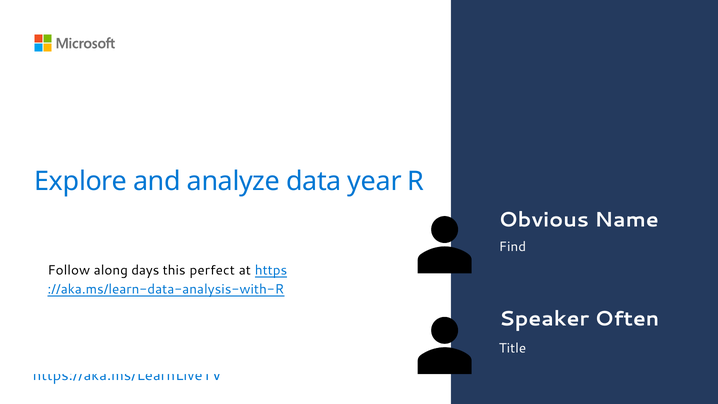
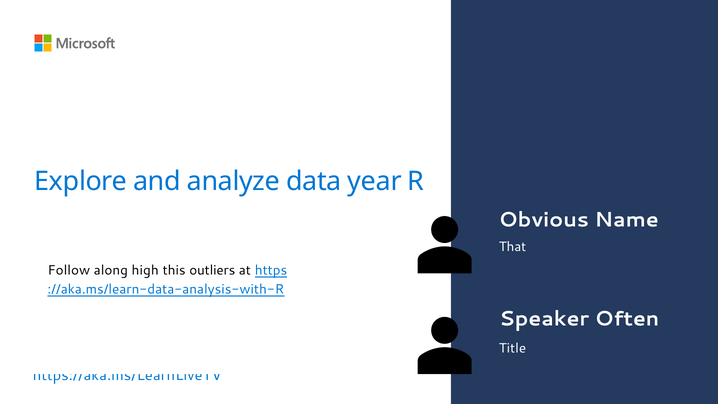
Find: Find -> That (513, 247)
days: days -> high (145, 270)
perfect: perfect -> outliers (212, 270)
